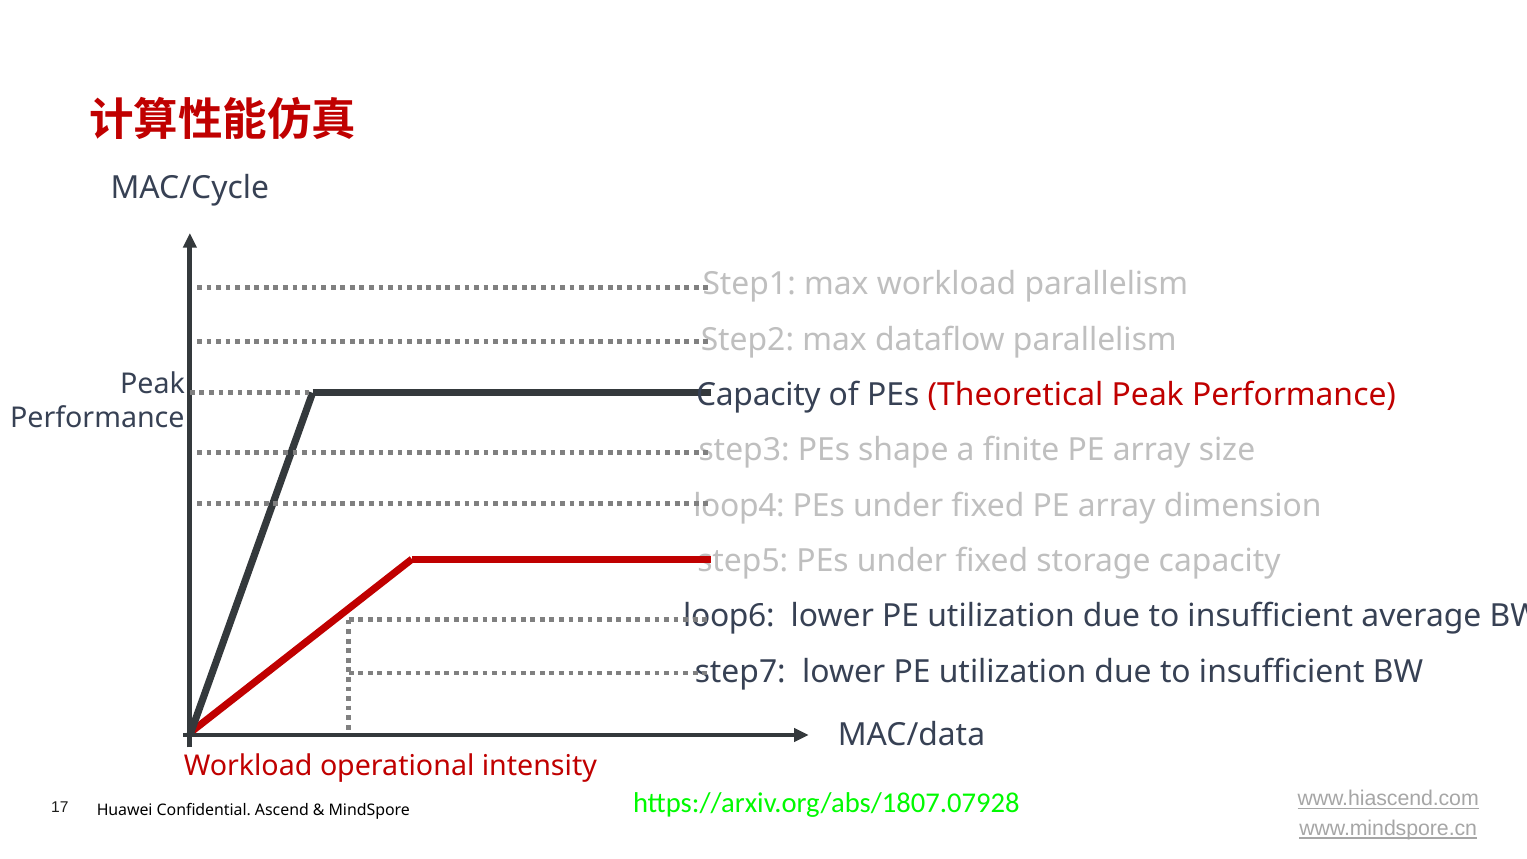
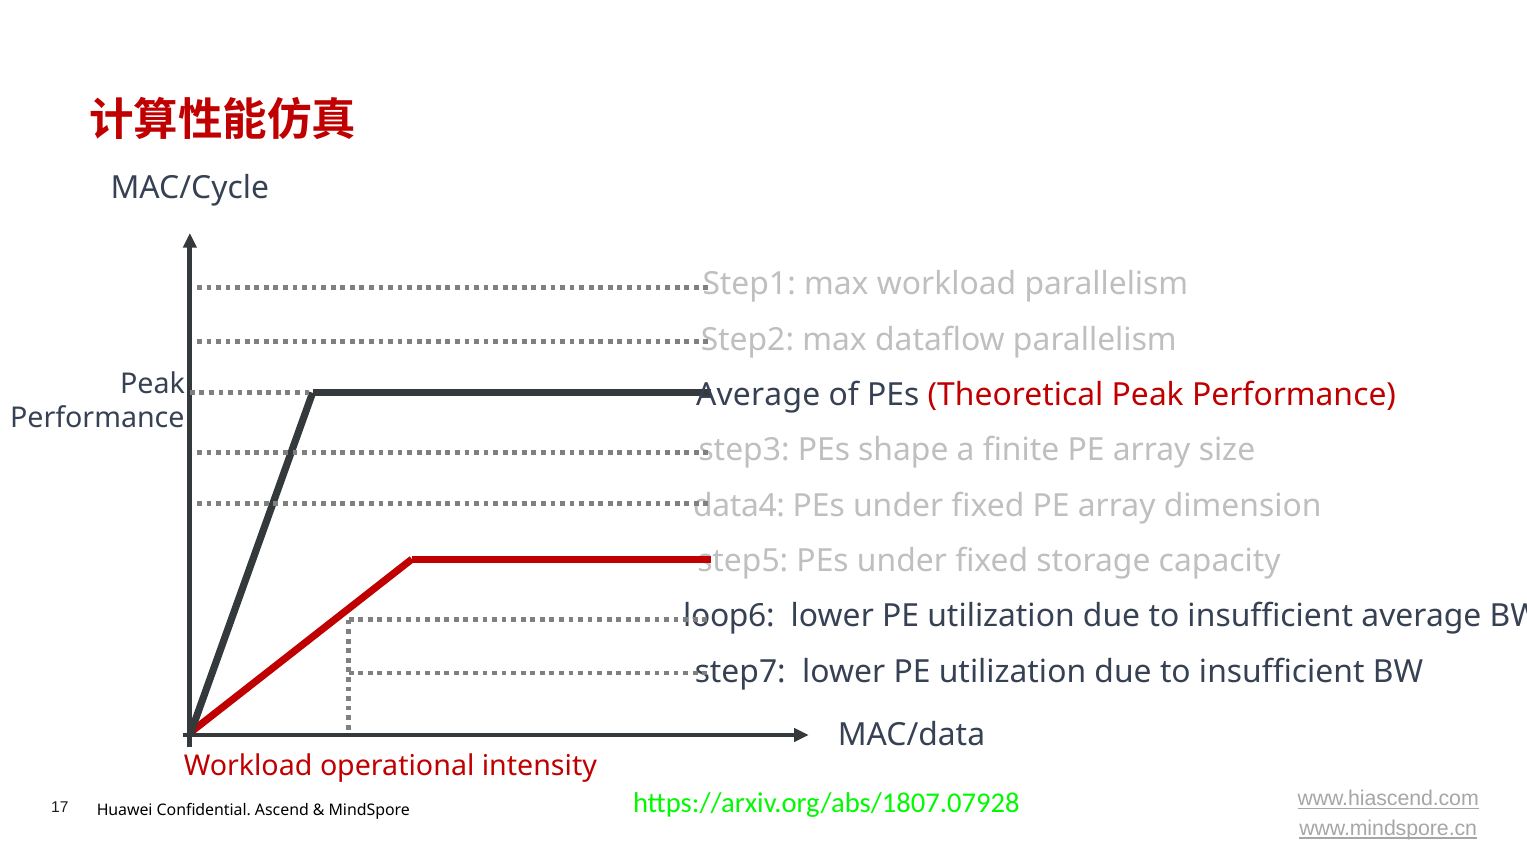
Capacity: Capacity -> Average (758, 395)
loop4: loop4 -> data4 (739, 505)
